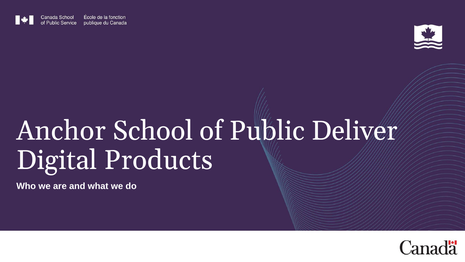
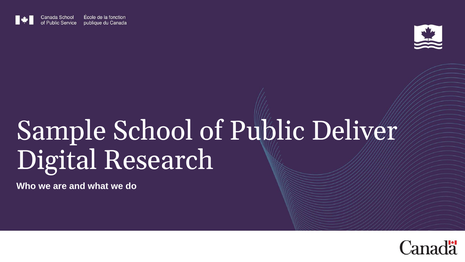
Anchor: Anchor -> Sample (61, 131)
Products: Products -> Research (159, 160)
